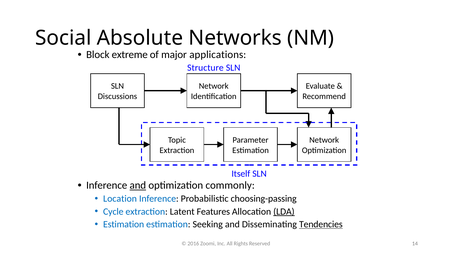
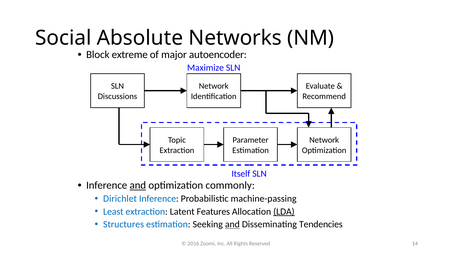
applications: applications -> autoencoder (218, 55)
Structure: Structure -> Maximize (205, 68)
Location: Location -> Dirichlet (120, 199)
choosing-passing: choosing-passing -> machine-passing (264, 199)
Cycle: Cycle -> Least (113, 211)
Estimation: Estimation -> Structures (124, 224)
and underline: none -> present (232, 224)
Tendencies underline: present -> none (321, 224)
